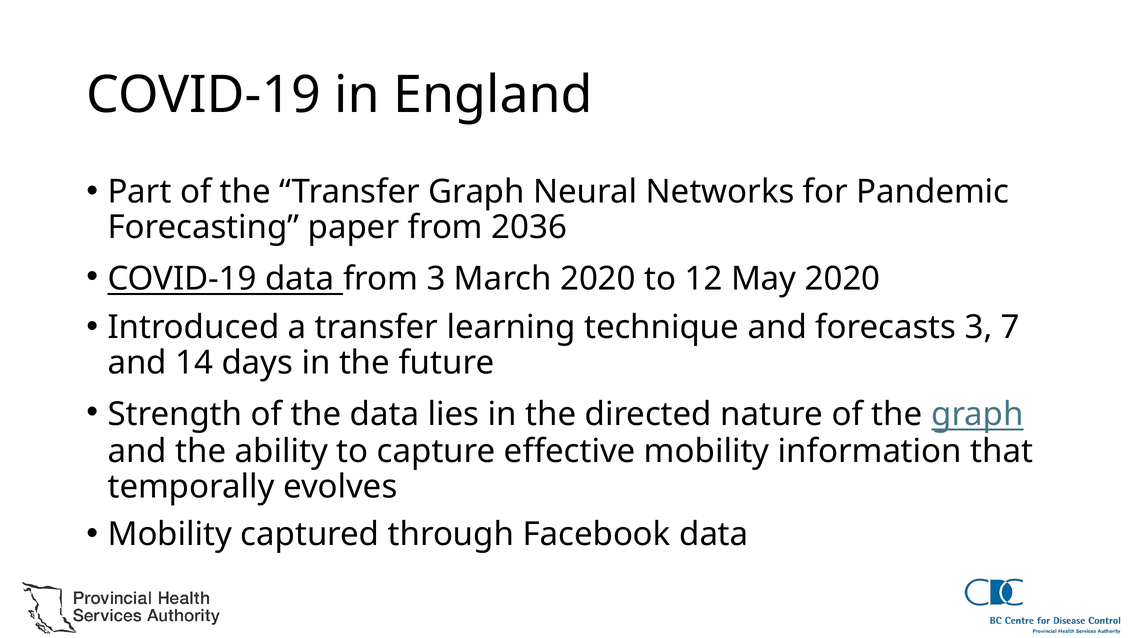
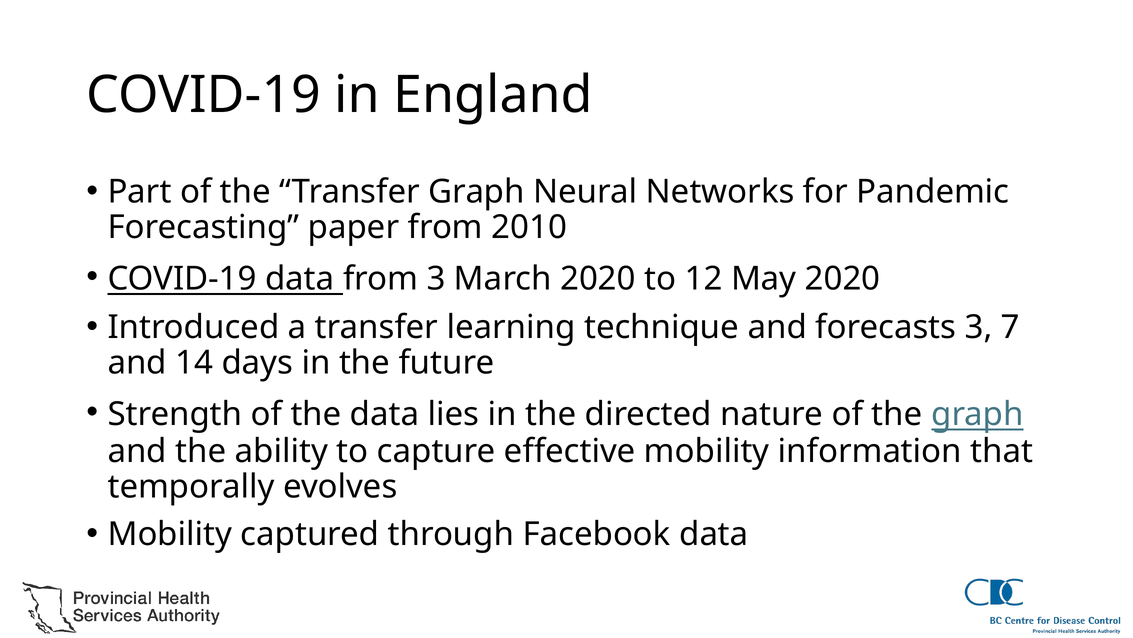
2036: 2036 -> 2010 (529, 227)
